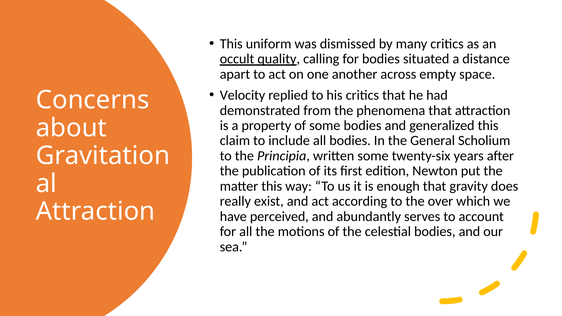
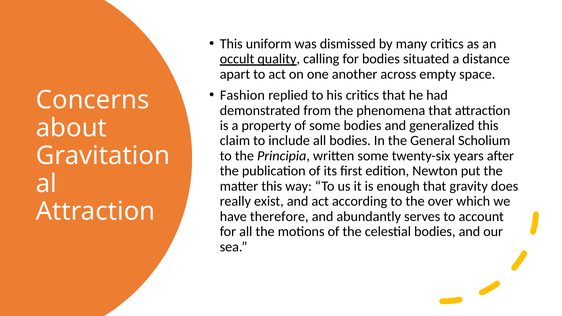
Velocity: Velocity -> Fashion (242, 95)
perceived: perceived -> therefore (279, 217)
